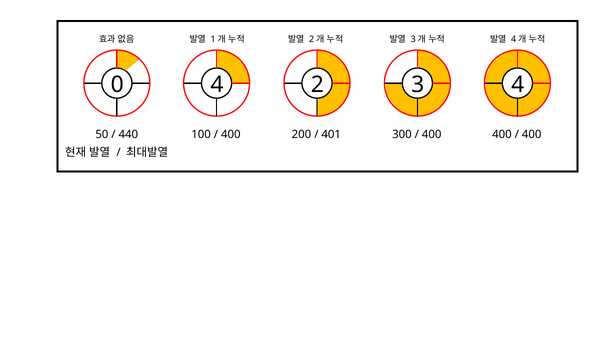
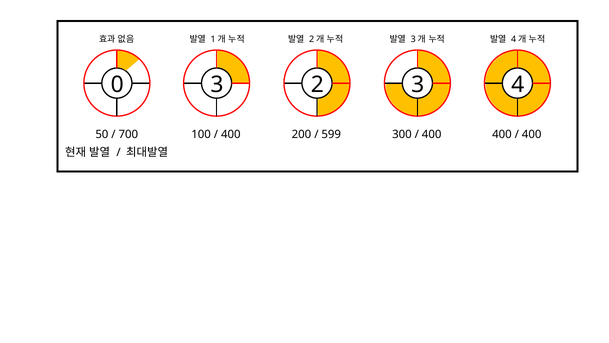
0 4: 4 -> 3 (217, 85)
440: 440 -> 700 (128, 134)
401: 401 -> 599 (331, 134)
